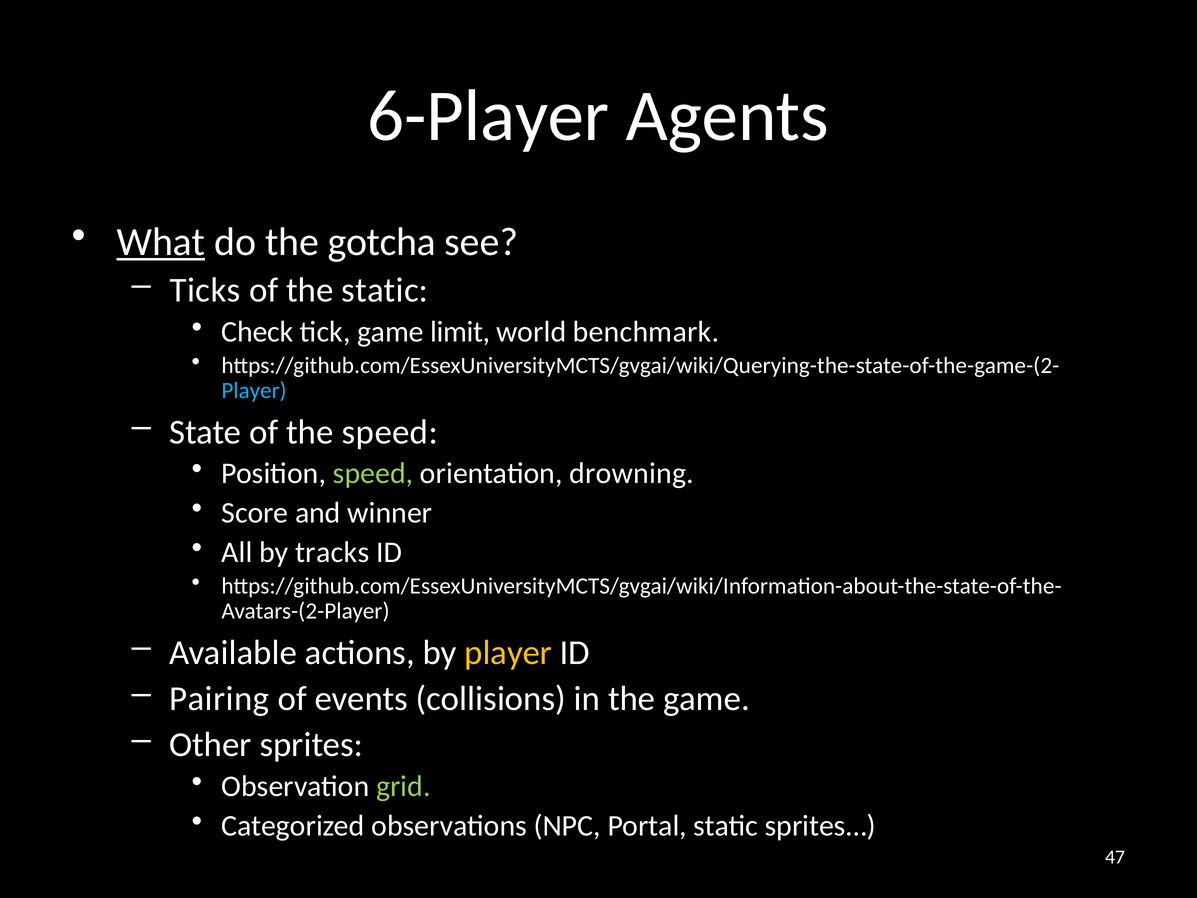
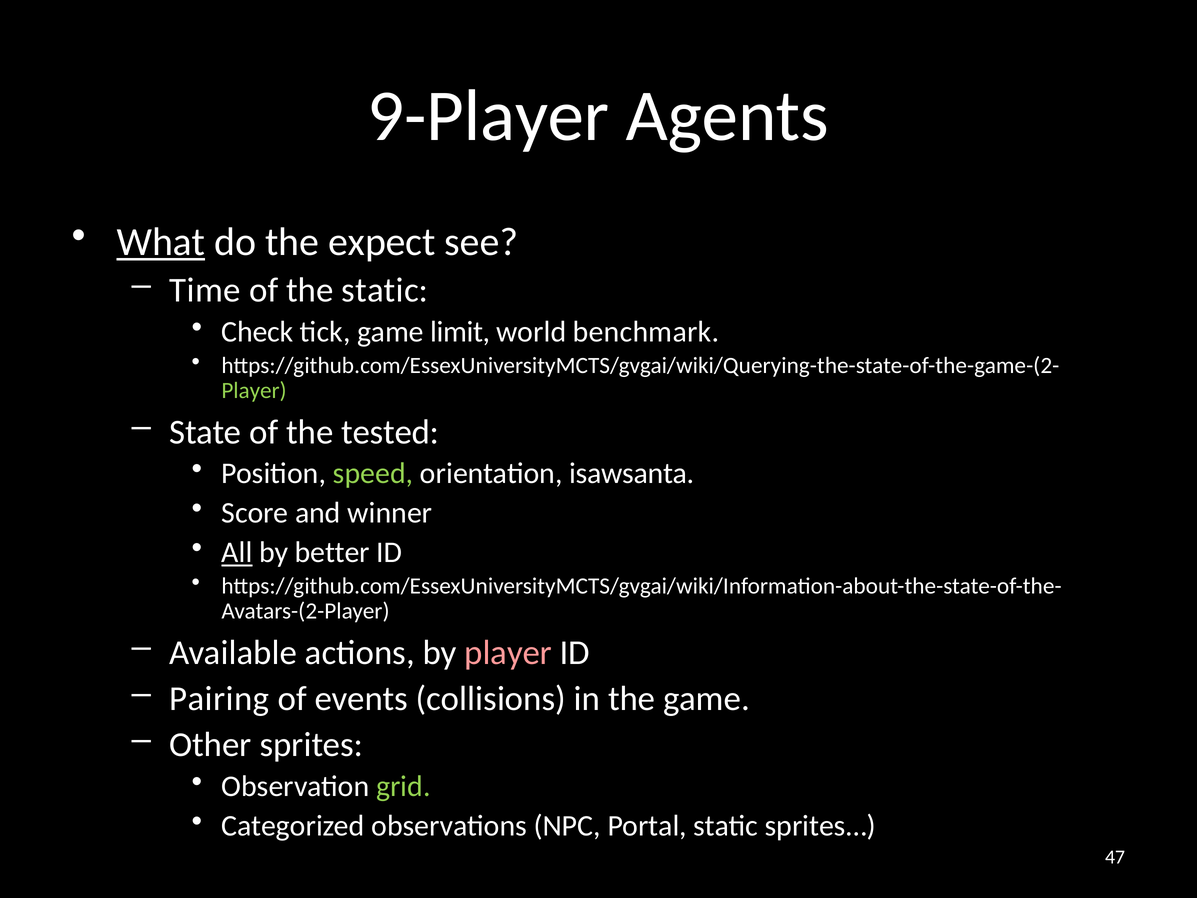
6-Player: 6-Player -> 9-Player (488, 116)
gotcha: gotcha -> expect (382, 242)
Ticks: Ticks -> Time (205, 290)
Player colour: light blue -> light green (254, 391)
the speed: speed -> tested (390, 432)
drowning: drowning -> isawsanta (632, 473)
All underline: none -> present (237, 552)
tracks: tracks -> better (332, 552)
player colour: yellow -> pink (508, 652)
